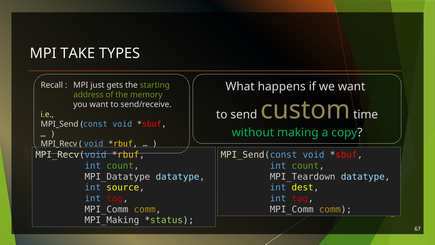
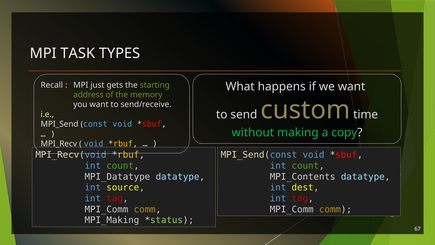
TAKE: TAKE -> TASK (78, 53)
MPI_Teardown: MPI_Teardown -> MPI_Contents (303, 177)
